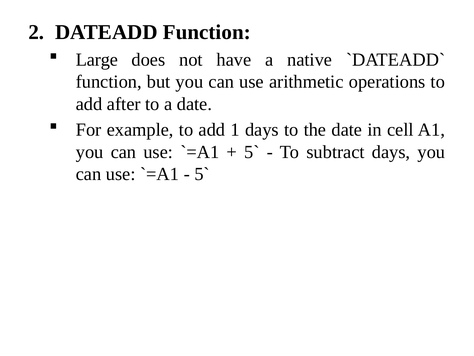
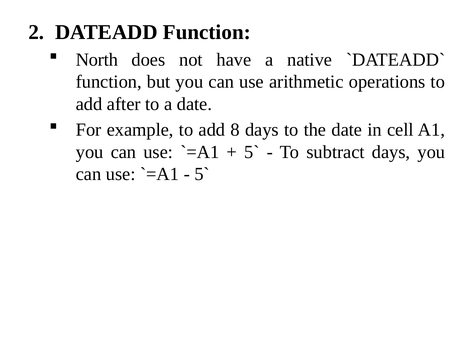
Large: Large -> North (97, 60)
1: 1 -> 8 (235, 130)
